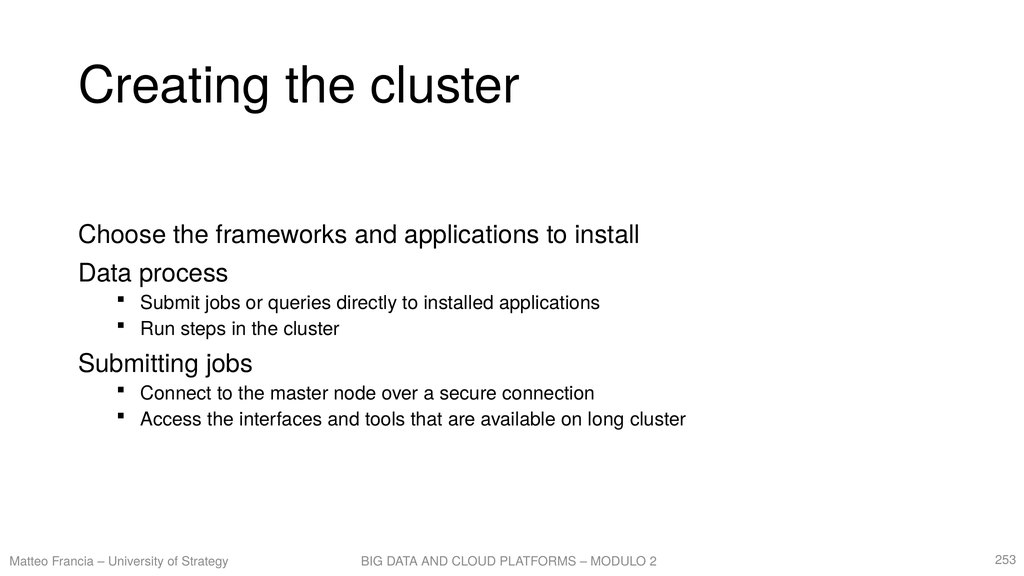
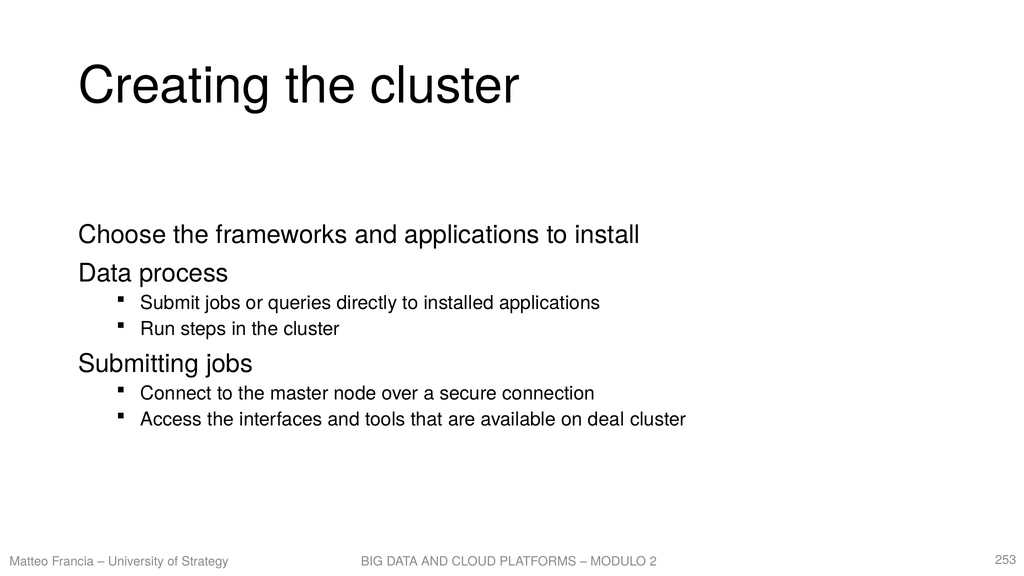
long: long -> deal (606, 419)
